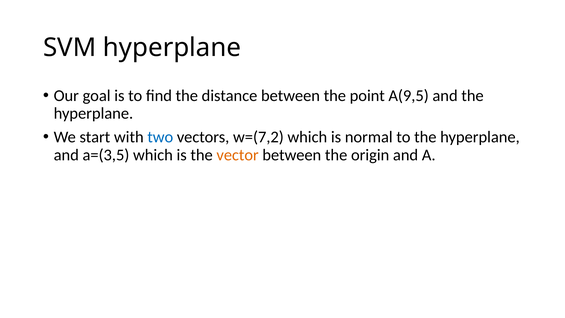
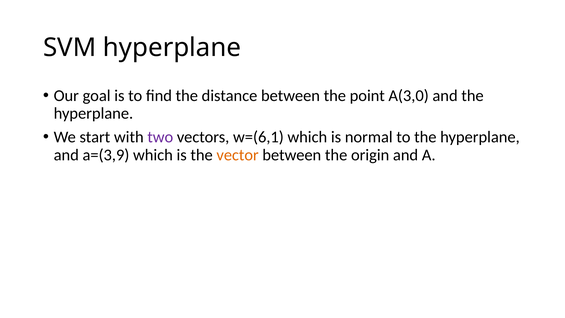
A(9,5: A(9,5 -> A(3,0 (409, 96)
two colour: blue -> purple (160, 137)
w=(7,2: w=(7,2 -> w=(6,1 (258, 137)
a=(3,5: a=(3,5 -> a=(3,9 (106, 155)
